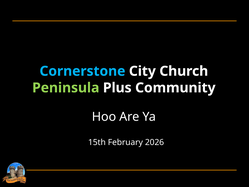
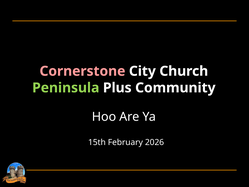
Cornerstone colour: light blue -> pink (82, 71)
